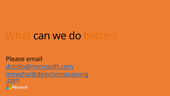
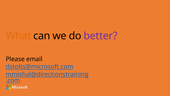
better colour: orange -> purple (100, 36)
